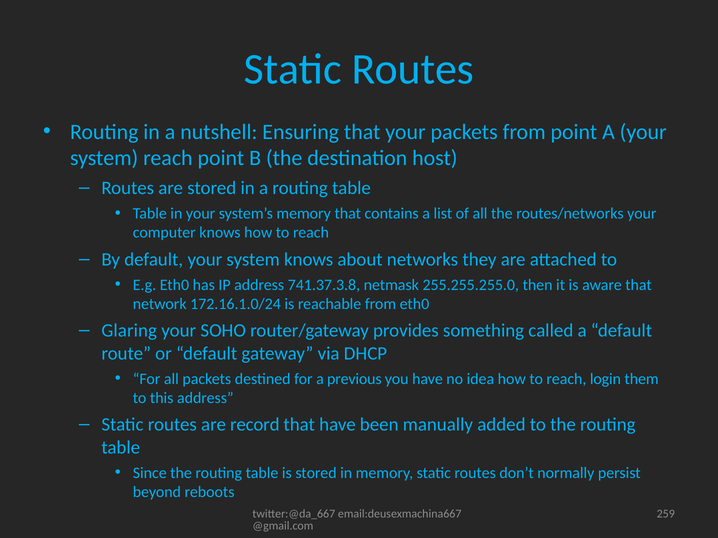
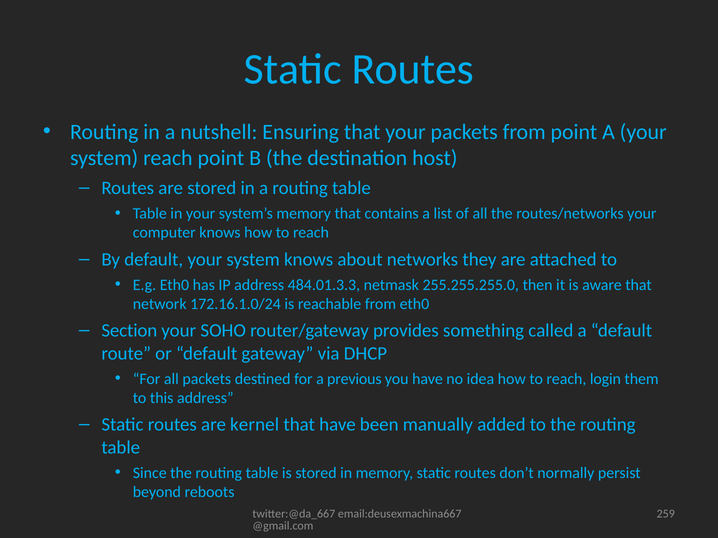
741.37.3.8: 741.37.3.8 -> 484.01.3.3 (324, 285)
Glaring: Glaring -> Section (129, 331)
record: record -> kernel (255, 425)
